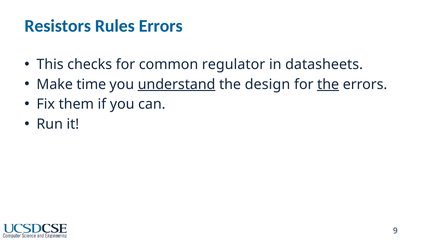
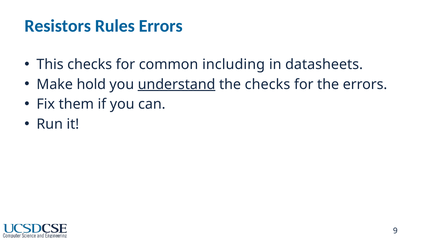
regulator: regulator -> including (234, 64)
time: time -> hold (91, 84)
the design: design -> checks (267, 84)
the underline: present -> none (328, 84)
